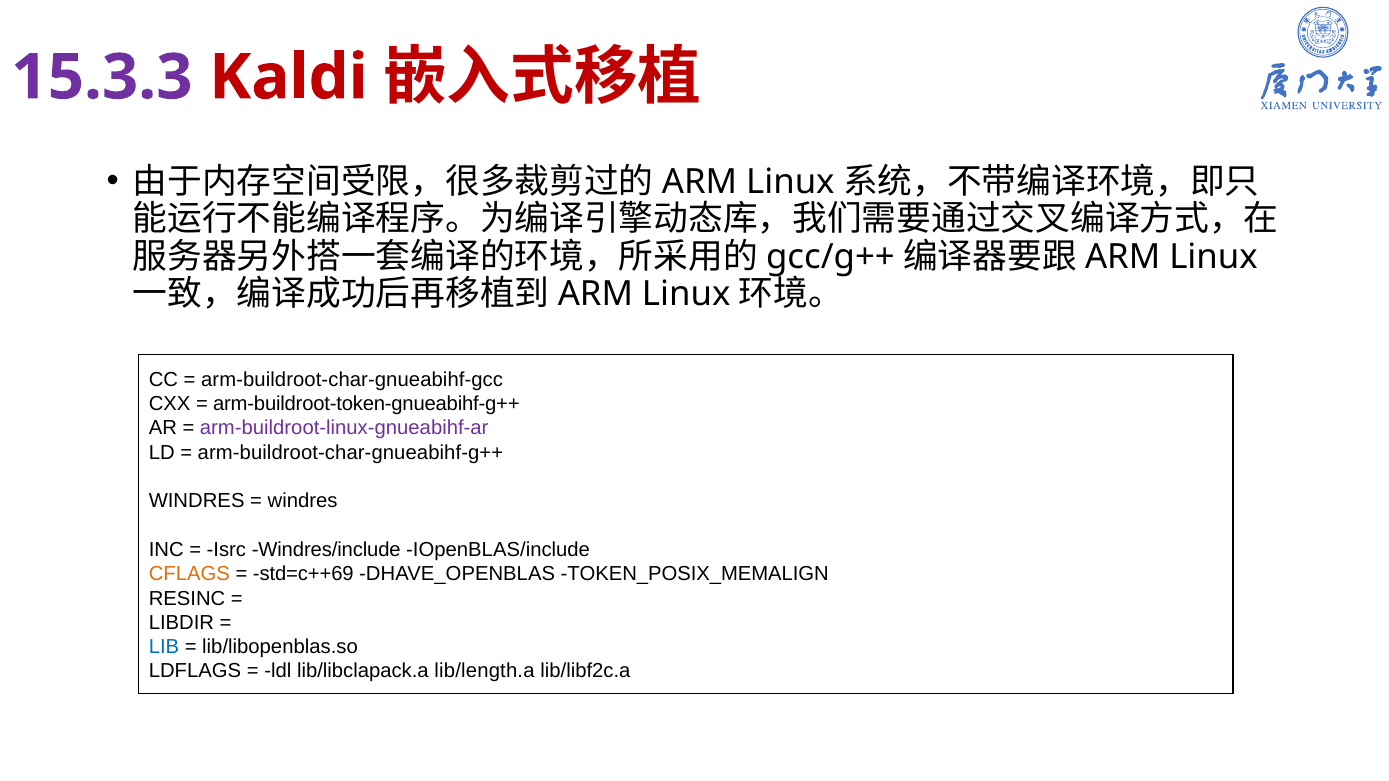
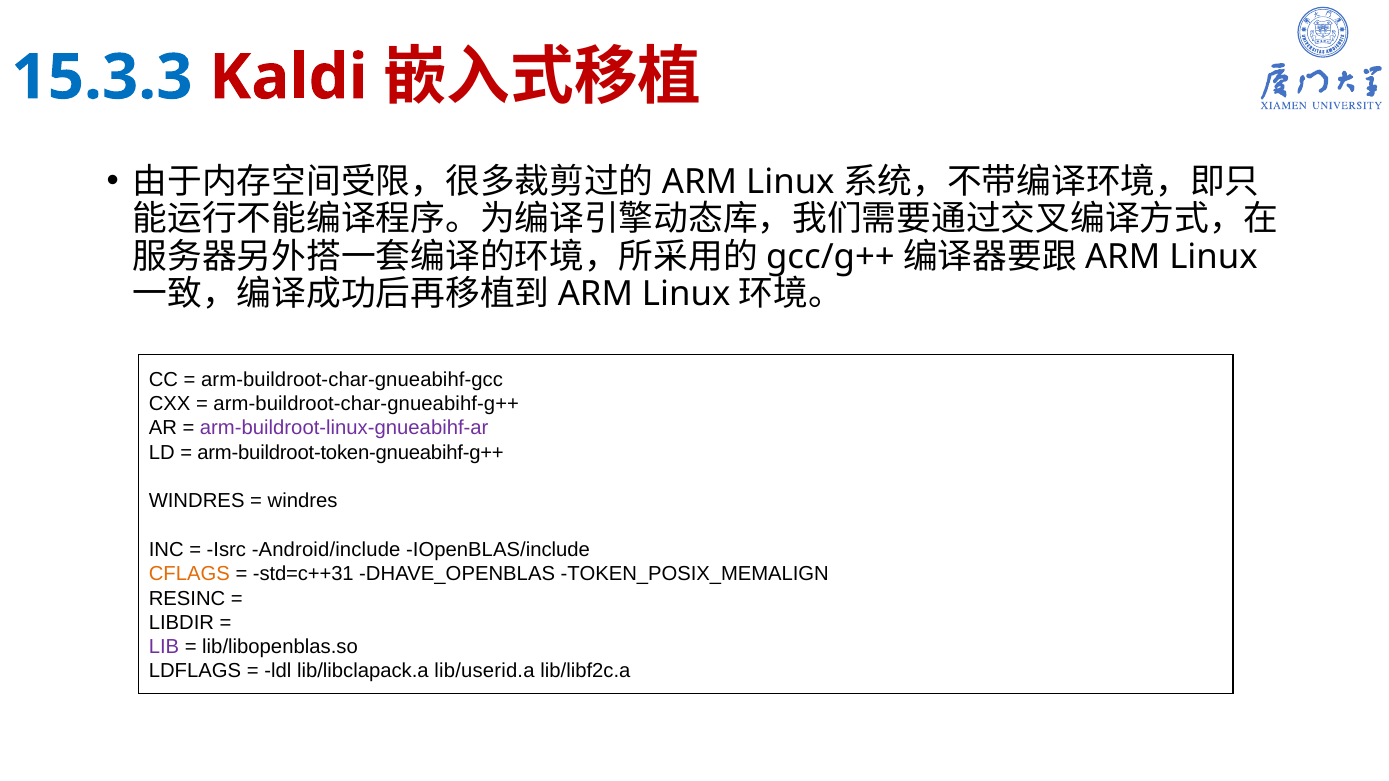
15.3.3 colour: purple -> blue (102, 78)
arm-buildroot-token-gnueabihf-g++: arm-buildroot-token-gnueabihf-g++ -> arm-buildroot-char-gnueabihf-g++ (366, 404)
arm-buildroot-char-gnueabihf-g++: arm-buildroot-char-gnueabihf-g++ -> arm-buildroot-token-gnueabihf-g++ (351, 453)
Windres/include: Windres/include -> Android/include (326, 550)
std=c++69: std=c++69 -> std=c++31 (303, 574)
LIB colour: blue -> purple (164, 647)
lib/length.a: lib/length.a -> lib/userid.a (485, 672)
